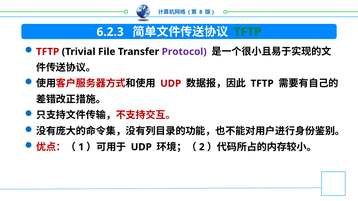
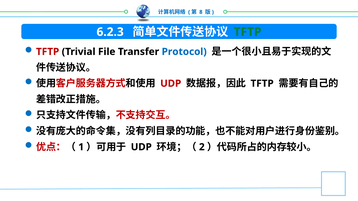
Protocol colour: purple -> blue (184, 52)
